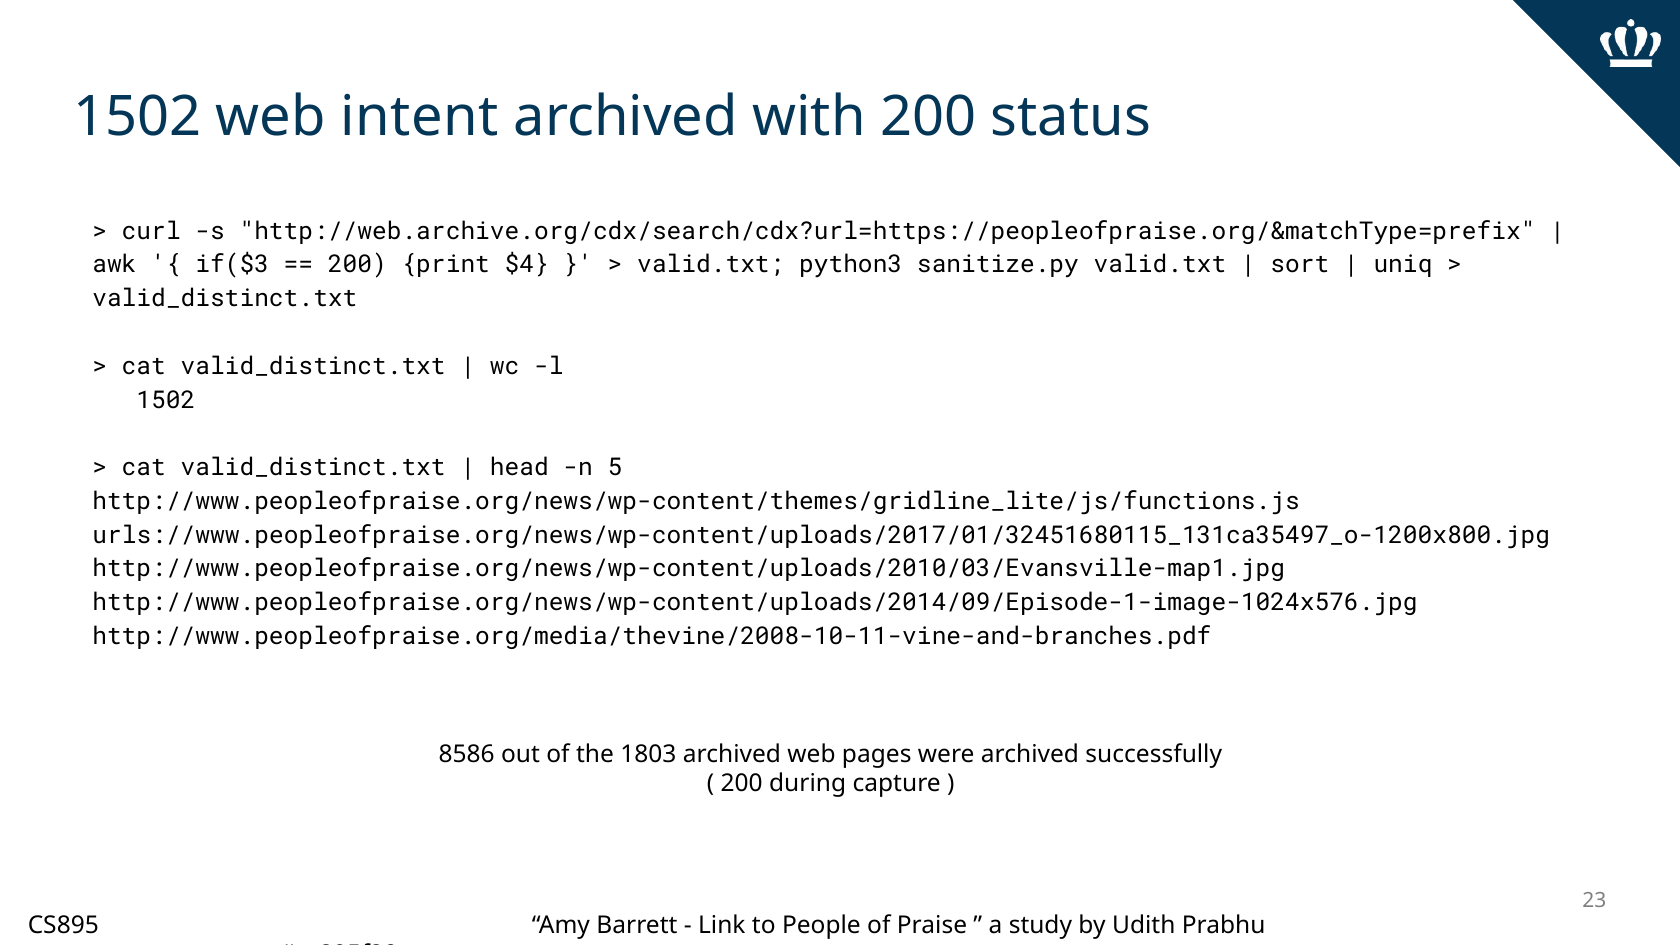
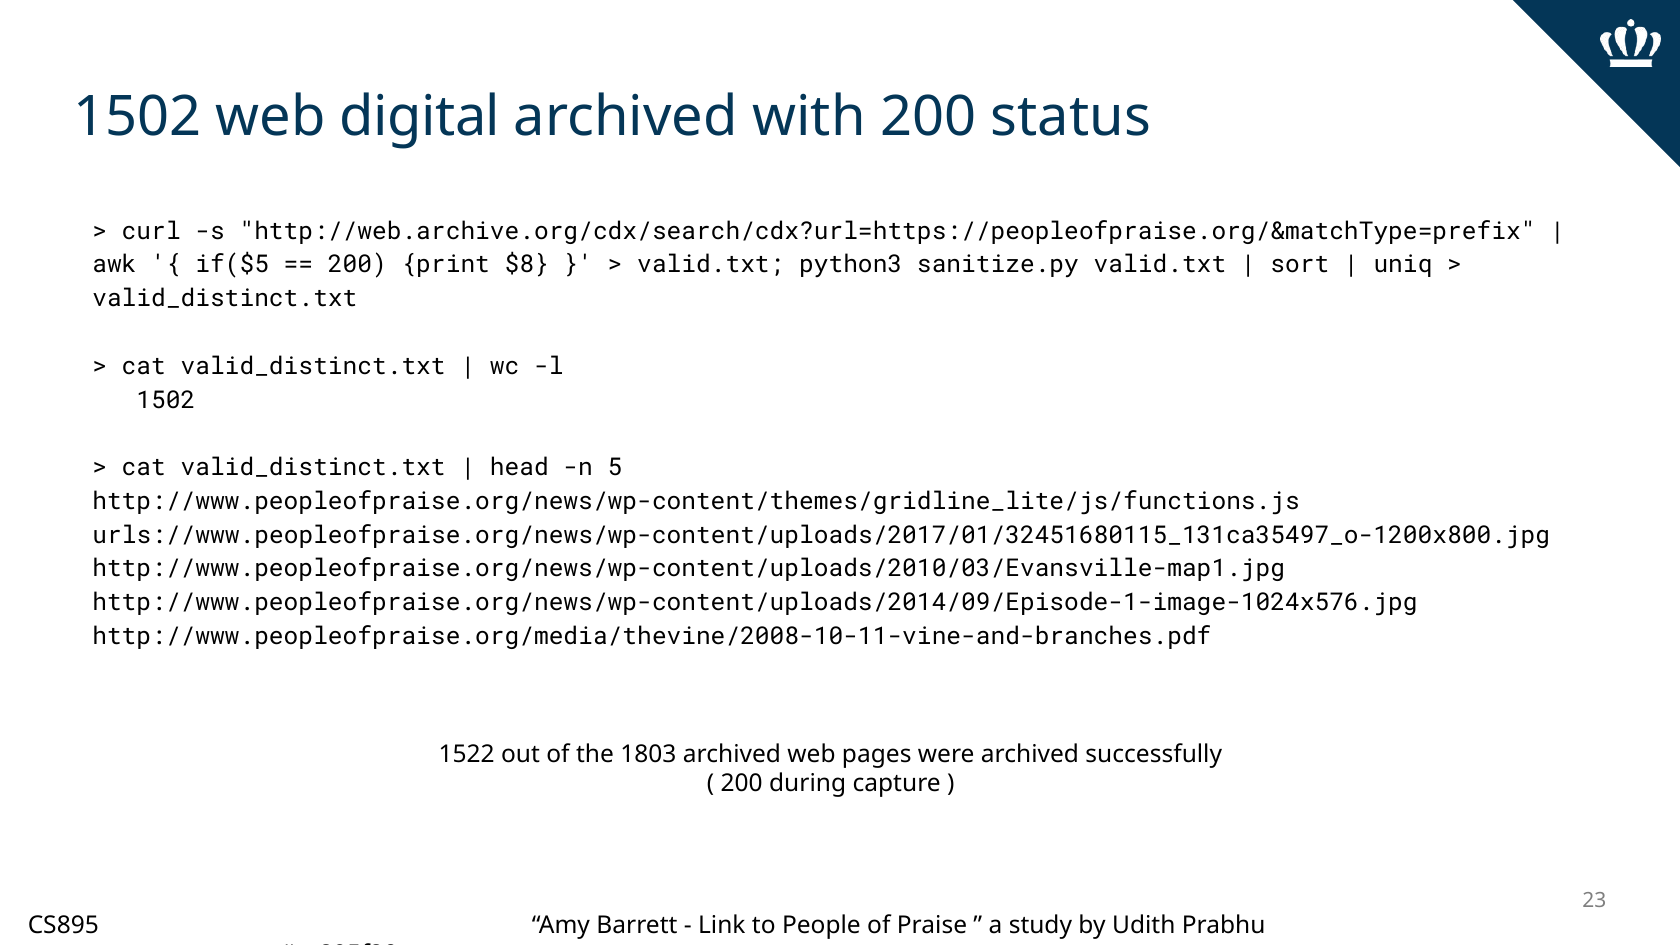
intent: intent -> digital (420, 117)
if($3: if($3 -> if($5 (232, 265)
$4: $4 -> $8 (527, 265)
8586: 8586 -> 1522 (467, 754)
